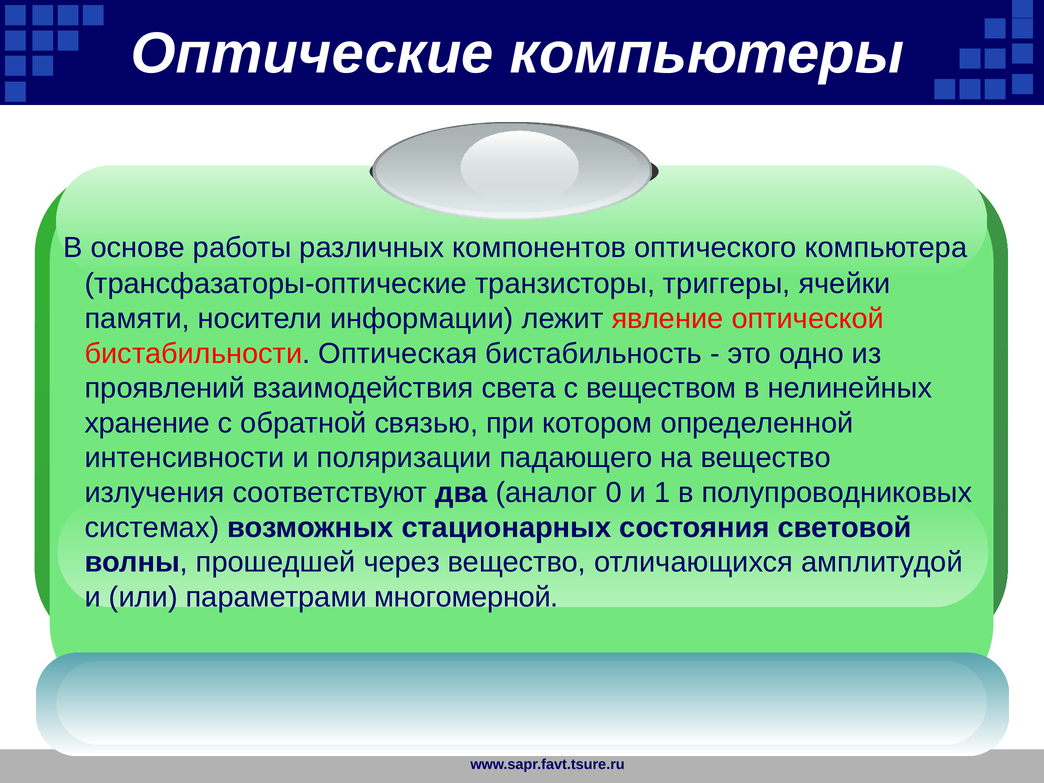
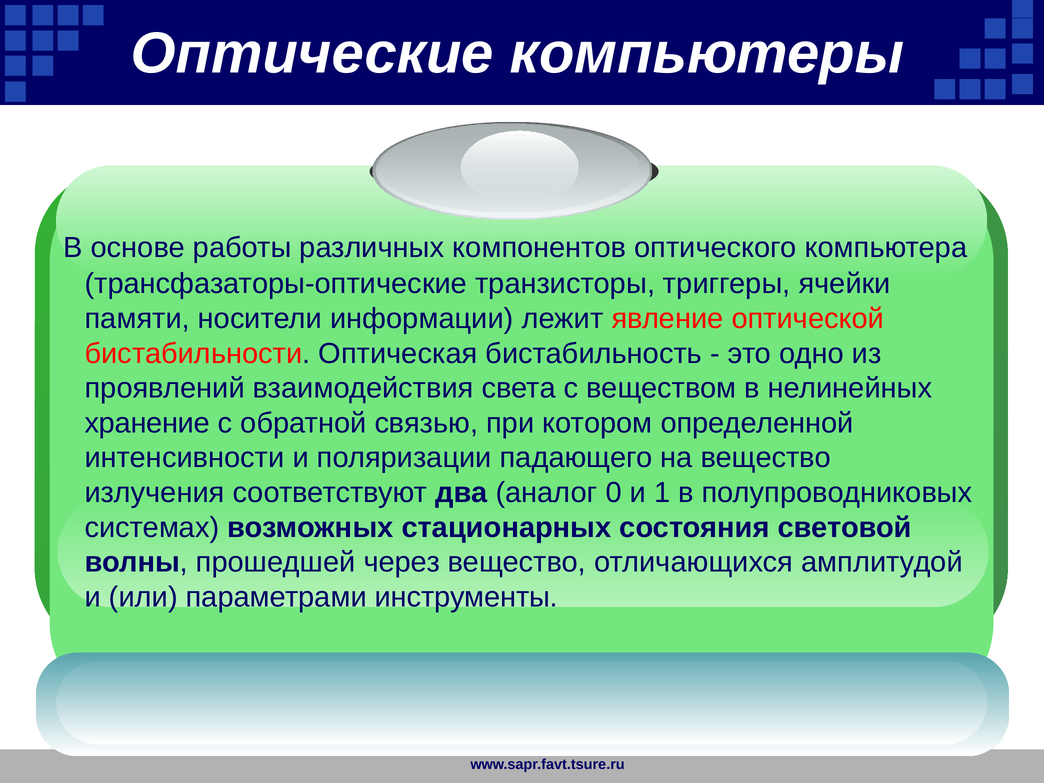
многомерной: многомерной -> инструменты (466, 597)
